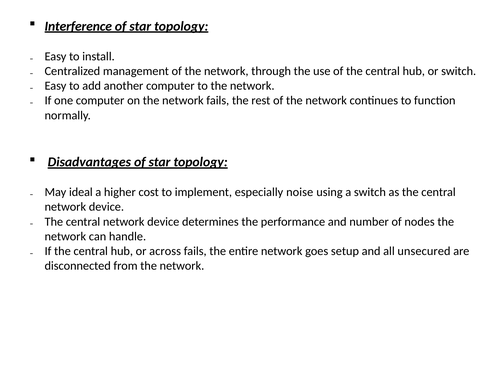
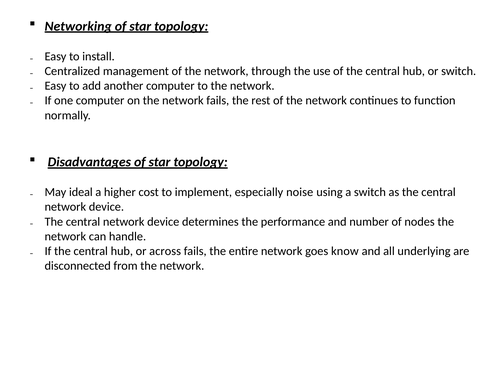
Interference: Interference -> Networking (78, 26)
setup: setup -> know (345, 251)
unsecured: unsecured -> underlying (424, 251)
